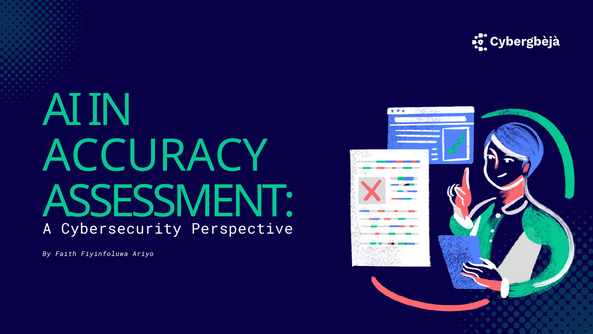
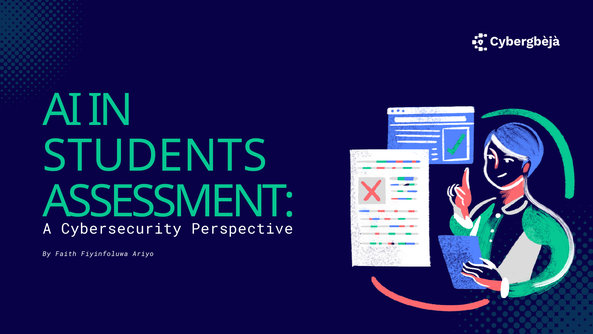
ACCURACY: ACCURACY -> STUDENTS (155, 156)
